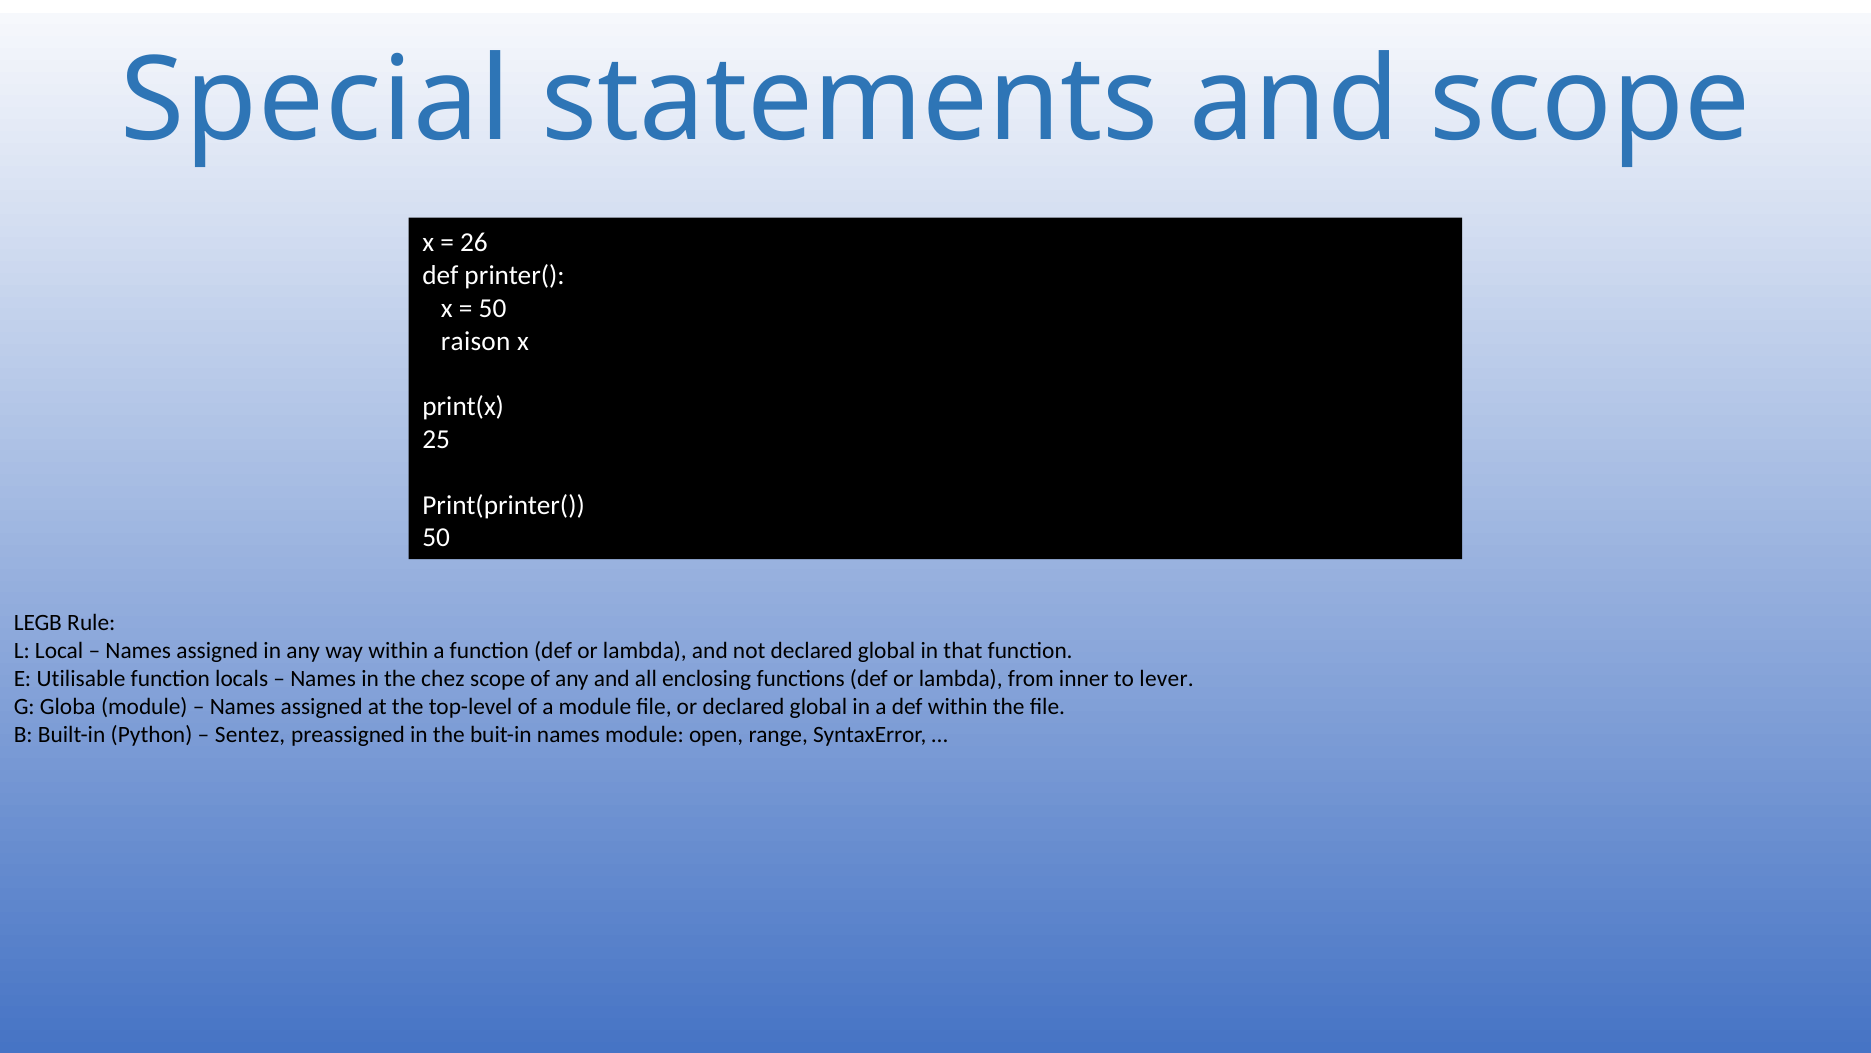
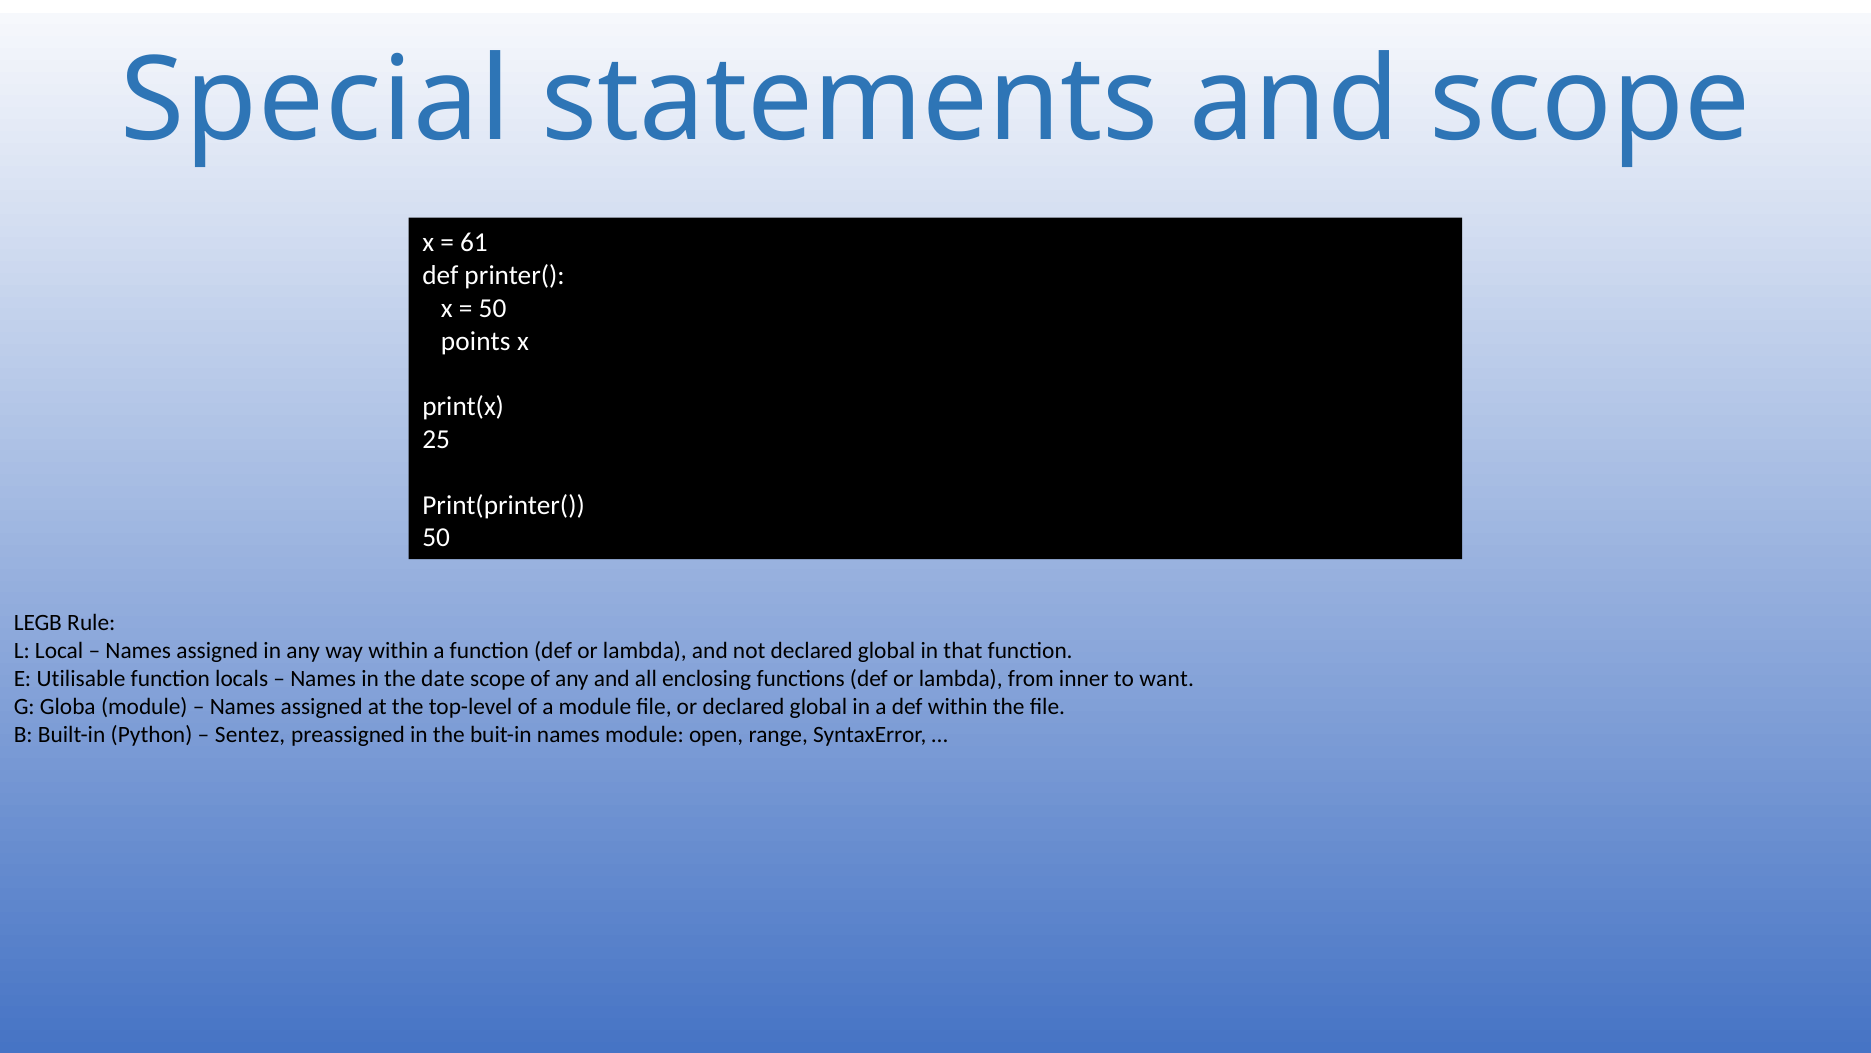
26: 26 -> 61 (474, 243)
raison: raison -> points (476, 341)
chez: chez -> date (443, 678)
lever: lever -> want (1167, 678)
